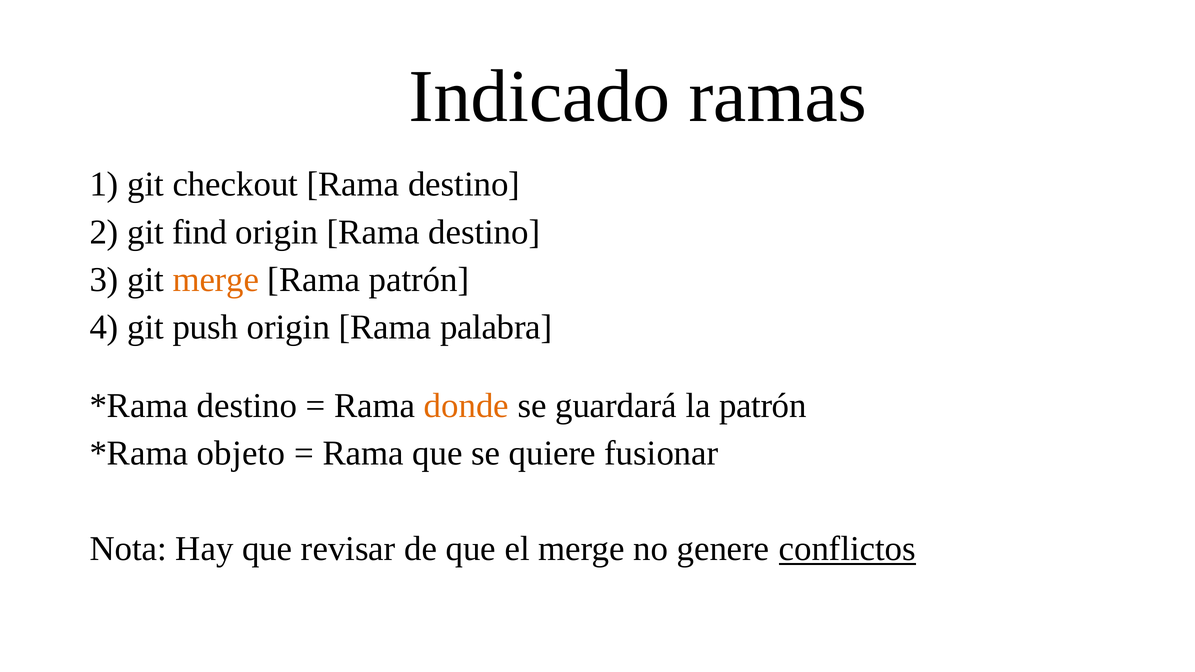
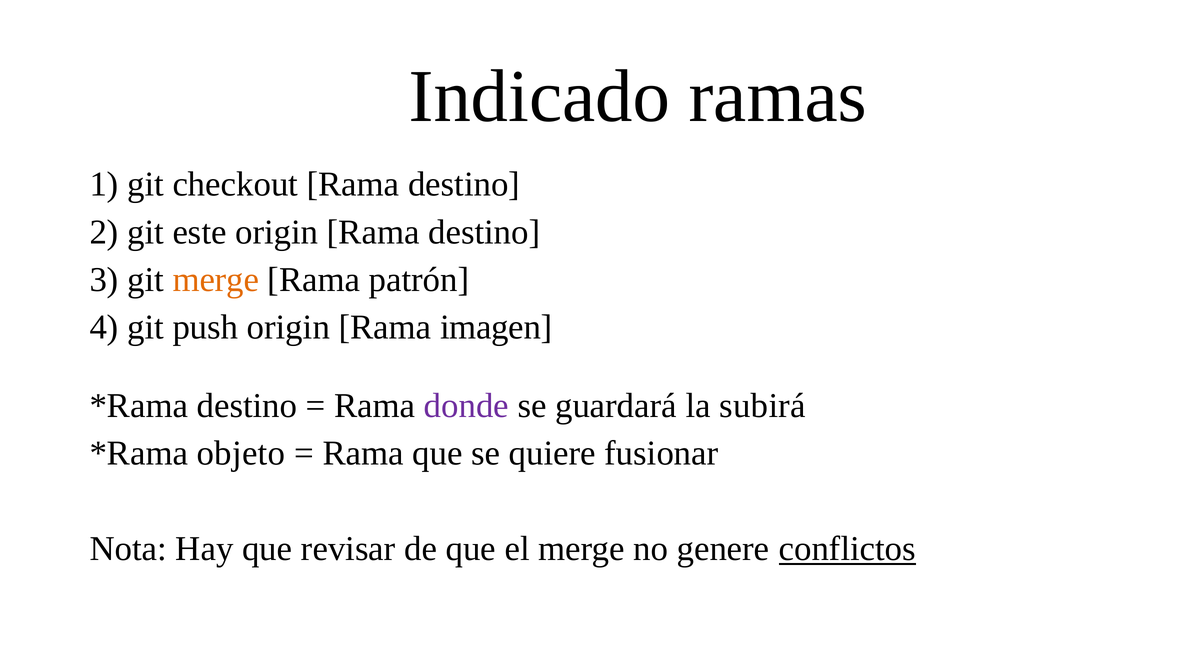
find: find -> este (200, 232)
palabra: palabra -> imagen (496, 327)
donde colour: orange -> purple (466, 406)
la patrón: patrón -> subirá (763, 406)
